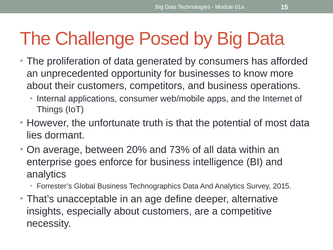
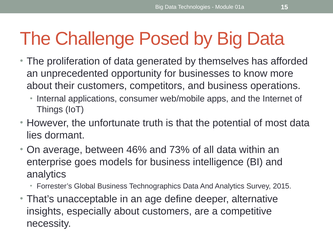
consumers: consumers -> themselves (224, 61)
20%: 20% -> 46% (137, 150)
enforce: enforce -> models (116, 162)
